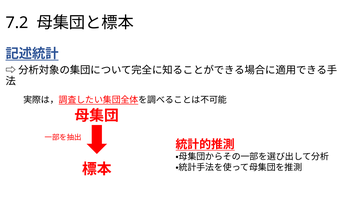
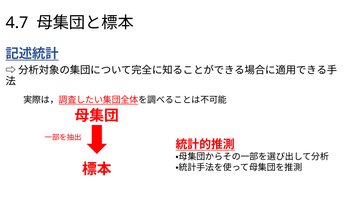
7.2: 7.2 -> 4.7 (17, 23)
